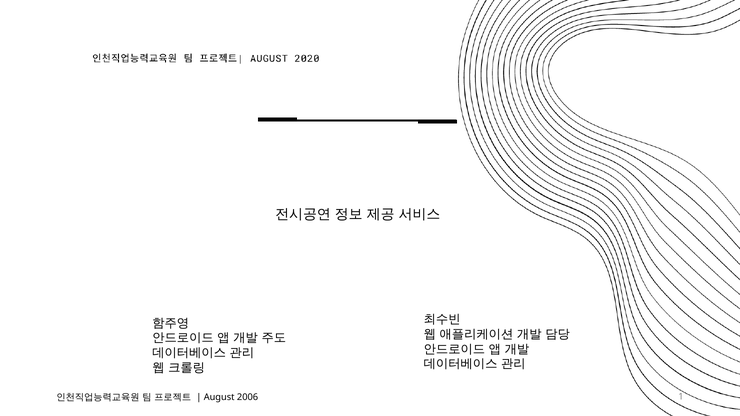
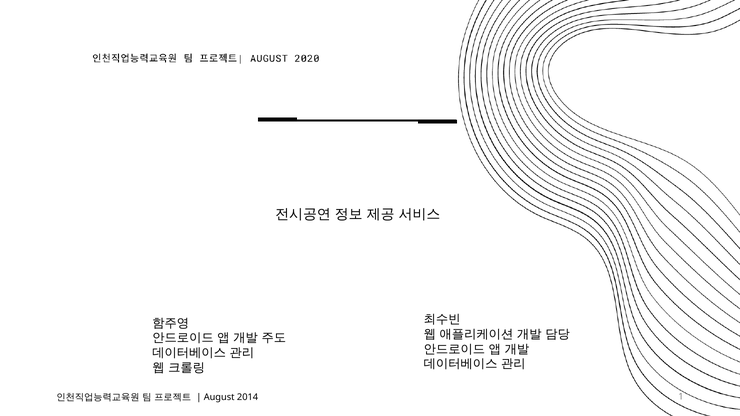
2006: 2006 -> 2014 (248, 398)
